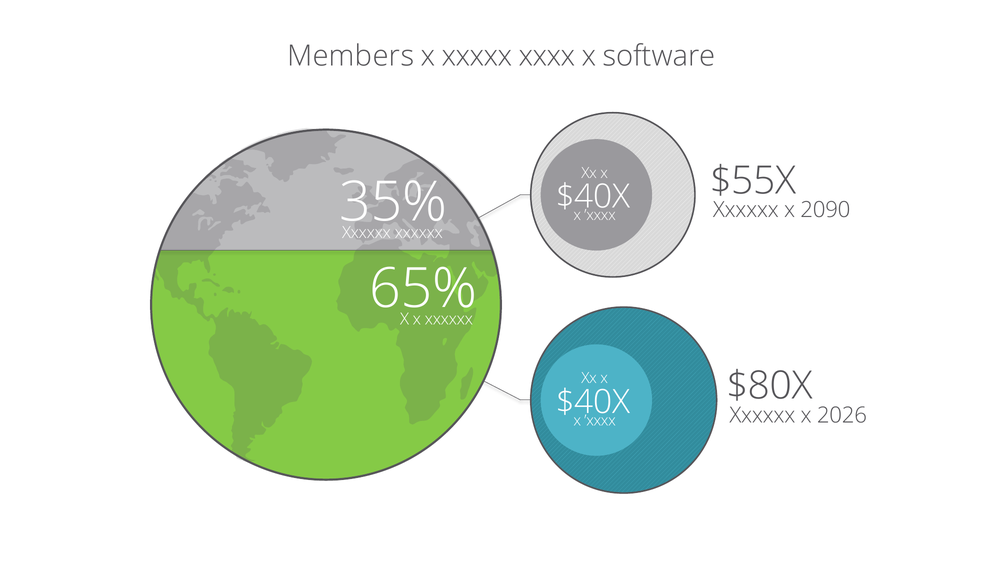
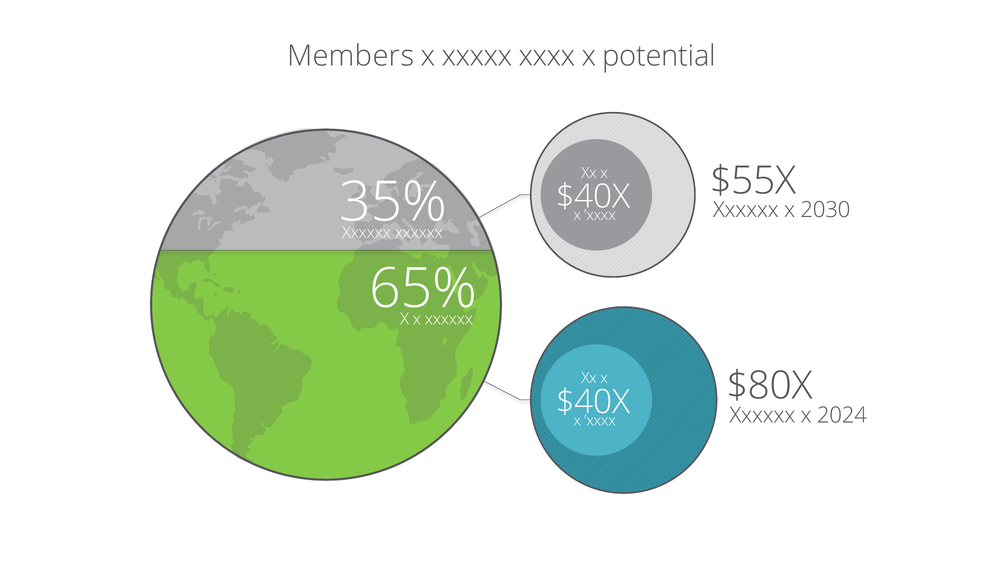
software: software -> potential (659, 56)
2090: 2090 -> 2030 (825, 210)
2026: 2026 -> 2024 (842, 415)
